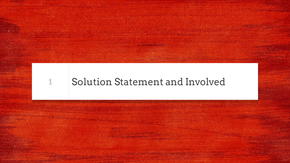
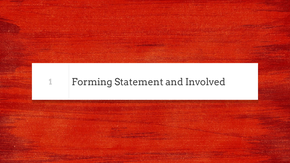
Solution: Solution -> Forming (92, 82)
